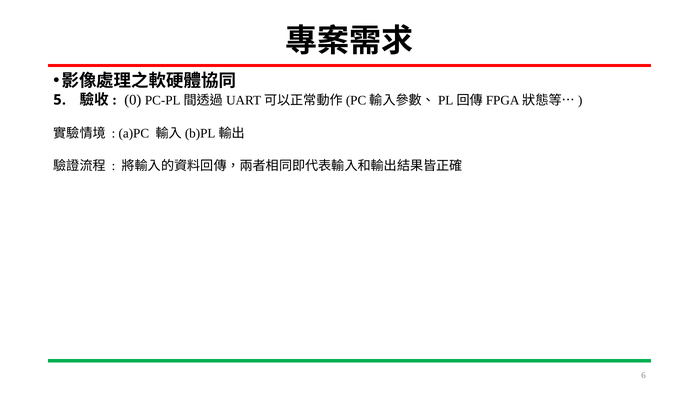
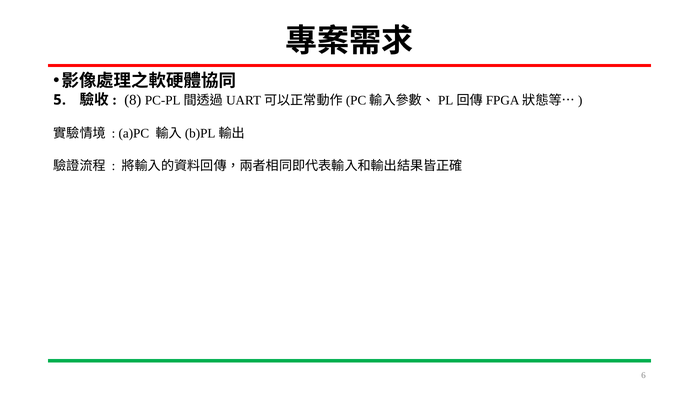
0: 0 -> 8 (133, 100)
